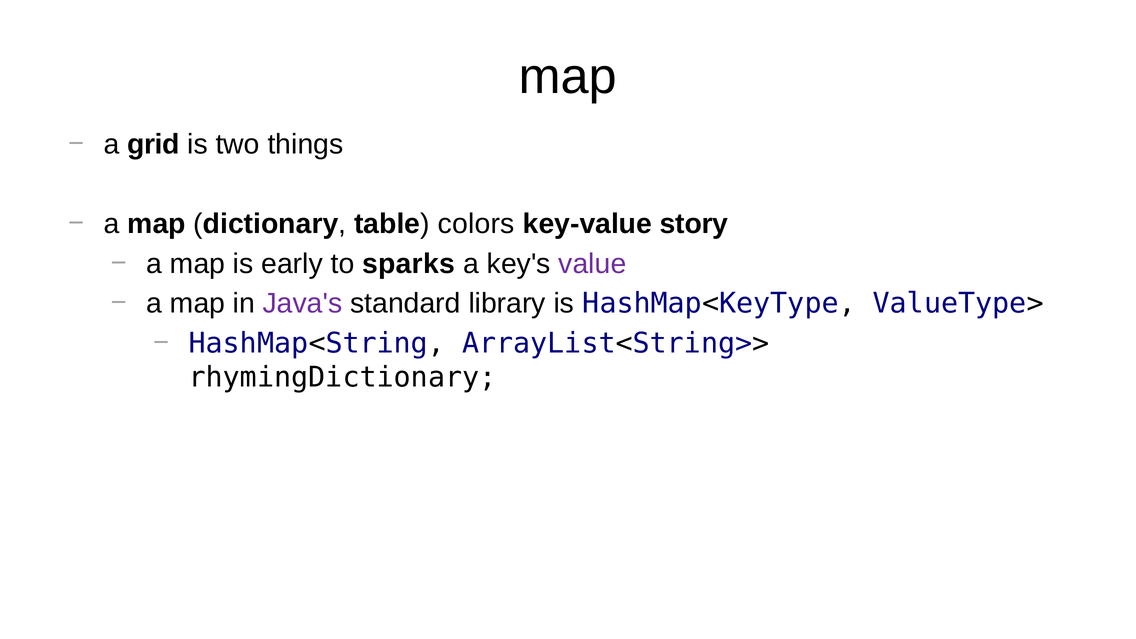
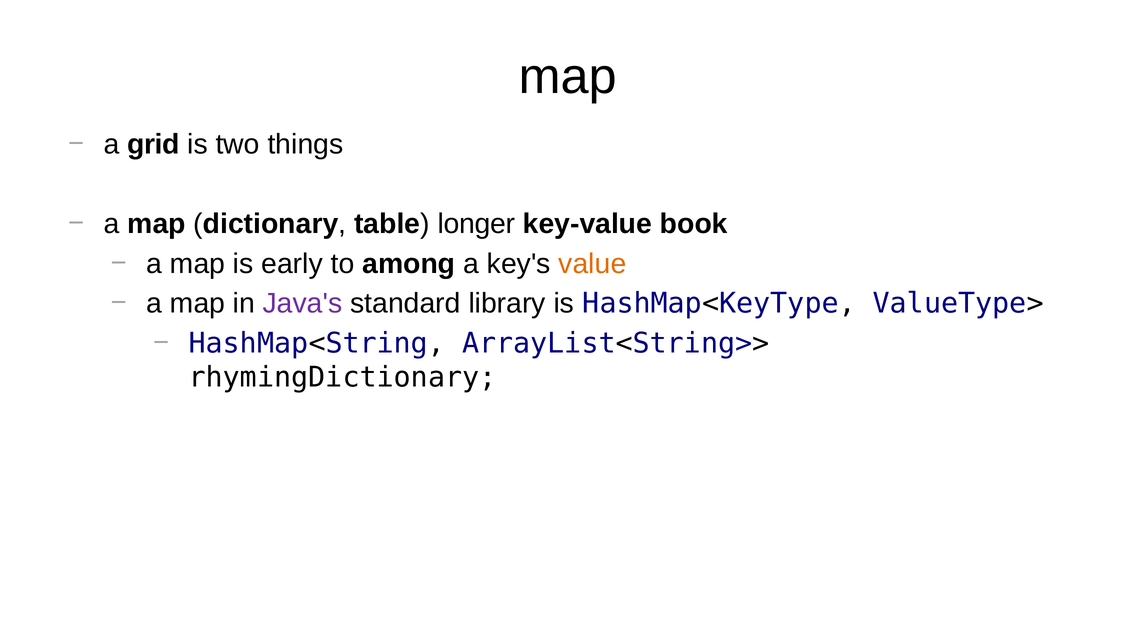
colors: colors -> longer (476, 224)
story: story -> book (694, 224)
sparks: sparks -> among (409, 264)
value colour: purple -> orange (592, 264)
